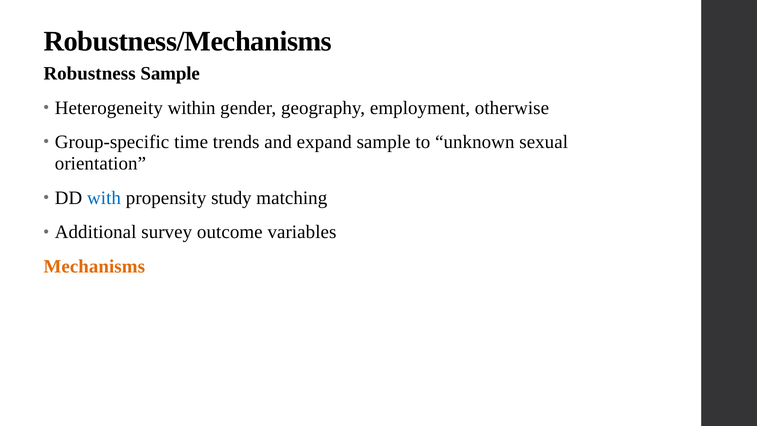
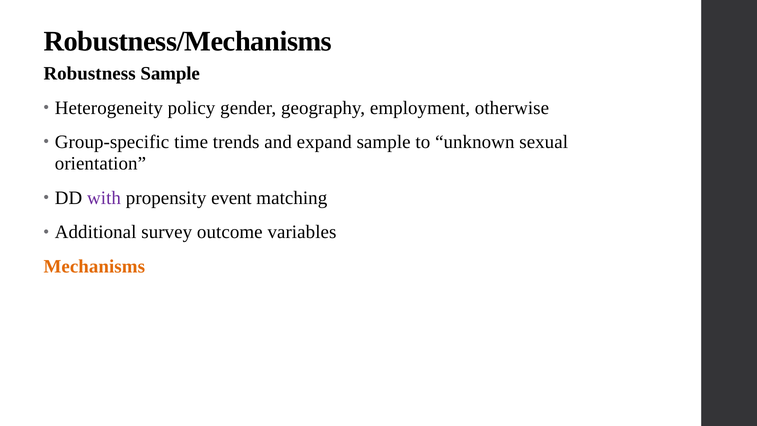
within: within -> policy (192, 108)
with colour: blue -> purple (104, 198)
study: study -> event (231, 198)
